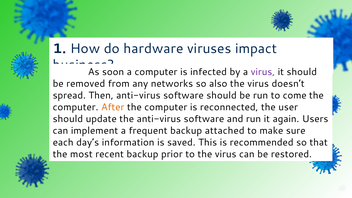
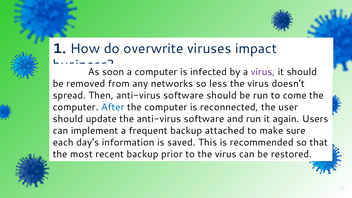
hardware: hardware -> overwrite (153, 49)
also: also -> less (218, 84)
After colour: orange -> blue (113, 107)
